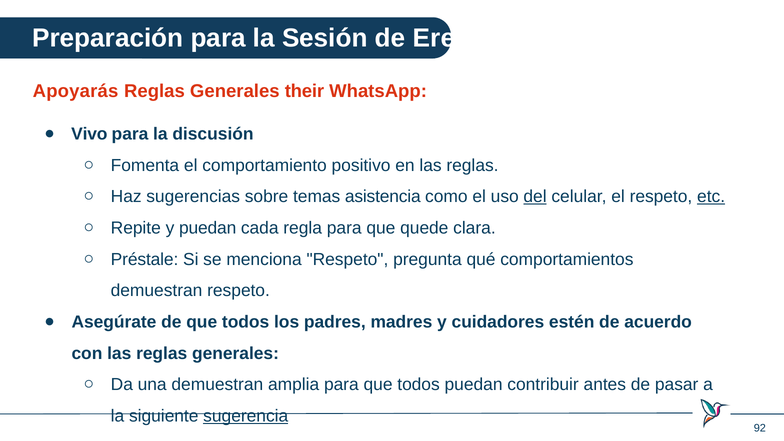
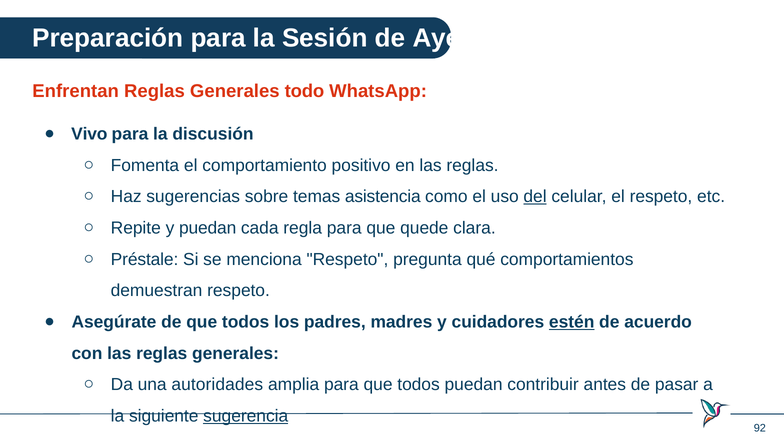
Eres: Eres -> Ayer (442, 38)
Apoyarás: Apoyarás -> Enfrentan (76, 91)
their: their -> todo (304, 91)
etc underline: present -> none (711, 197)
estén underline: none -> present (572, 322)
una demuestran: demuestran -> autoridades (217, 385)
